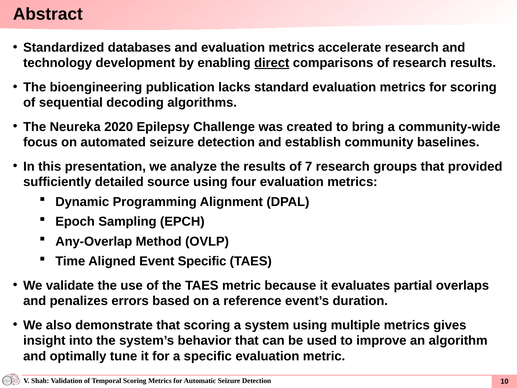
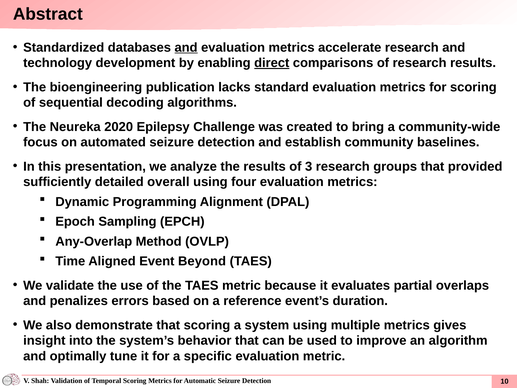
and underline: none -> present (186, 47)
7: 7 -> 3 (309, 166)
source: source -> overall (168, 182)
Event Specific: Specific -> Beyond (202, 261)
